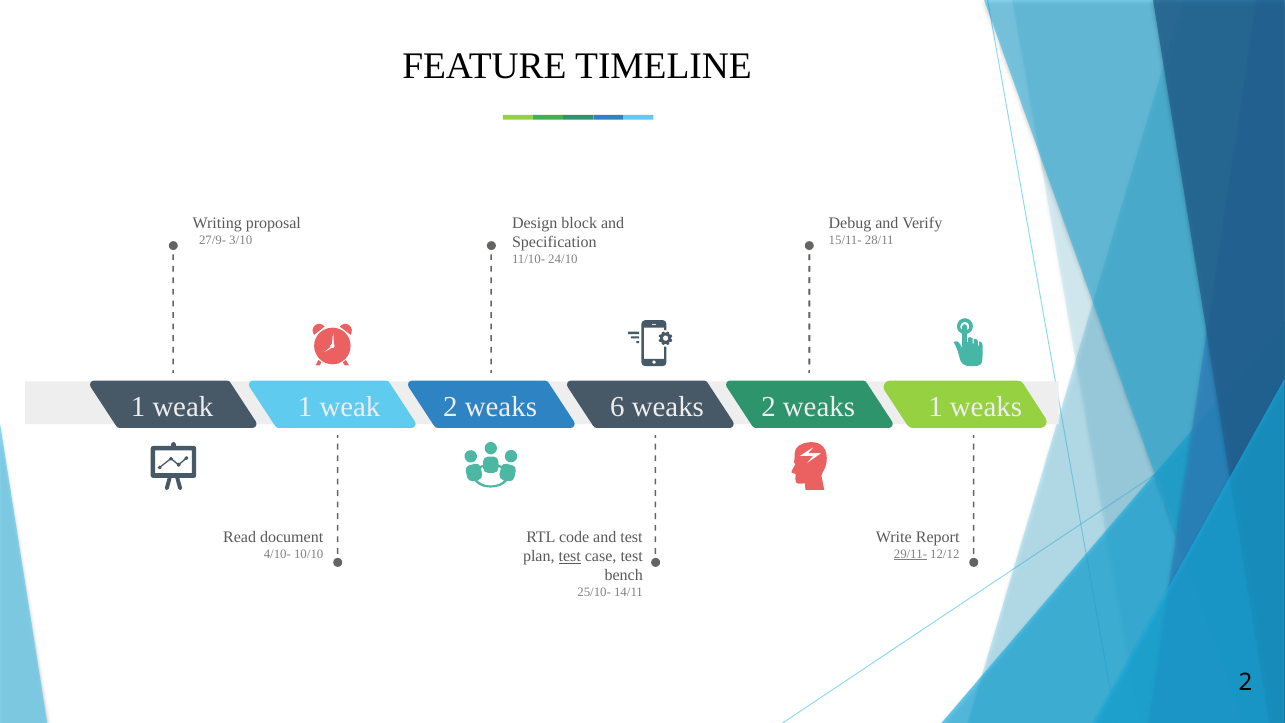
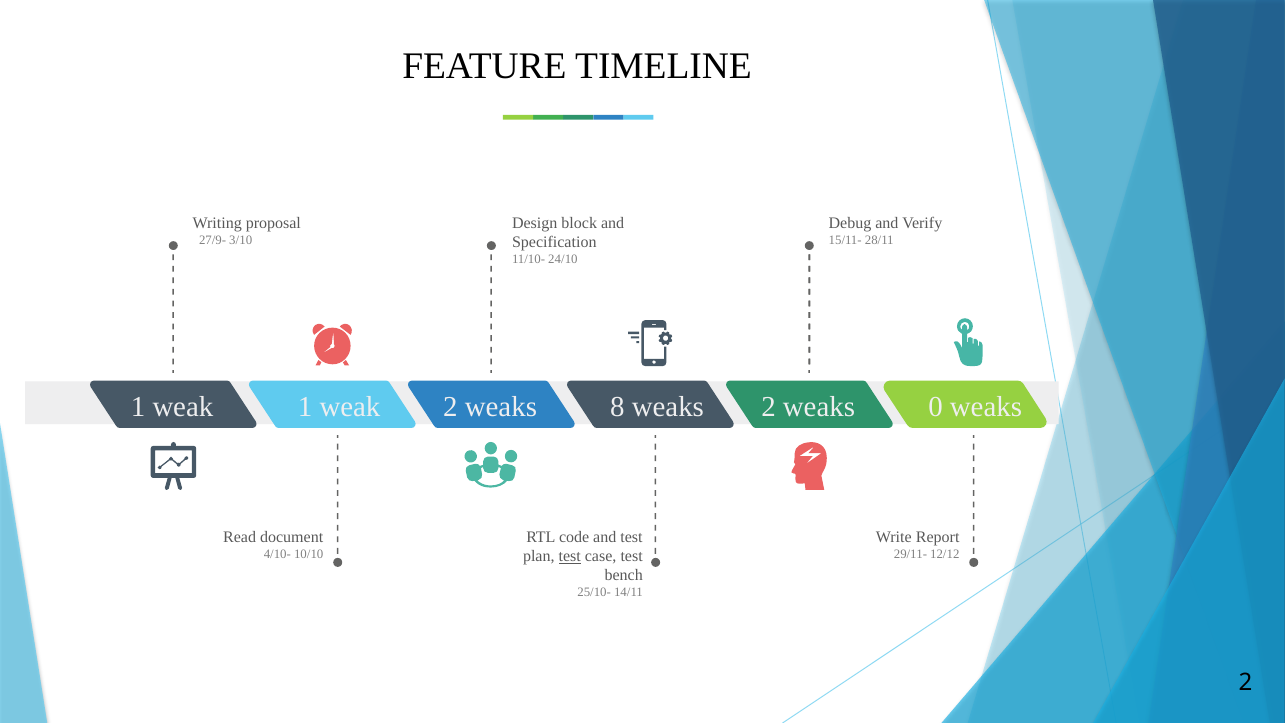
6: 6 -> 8 (617, 407)
weaks 1: 1 -> 0 (936, 407)
29/11- underline: present -> none (911, 554)
